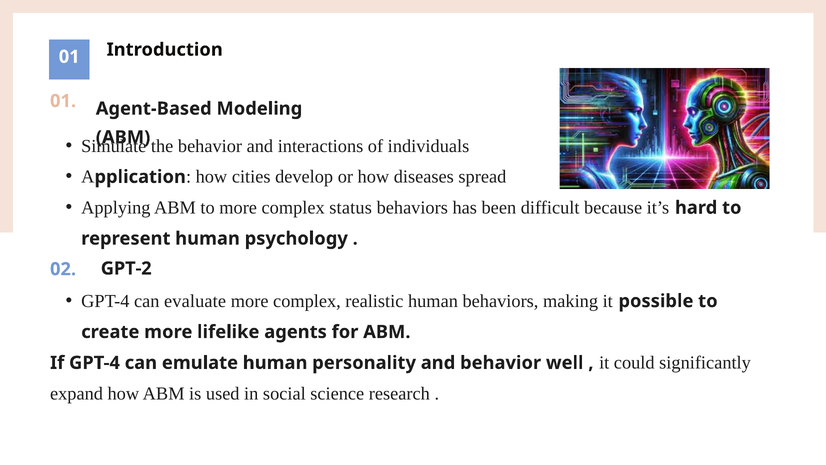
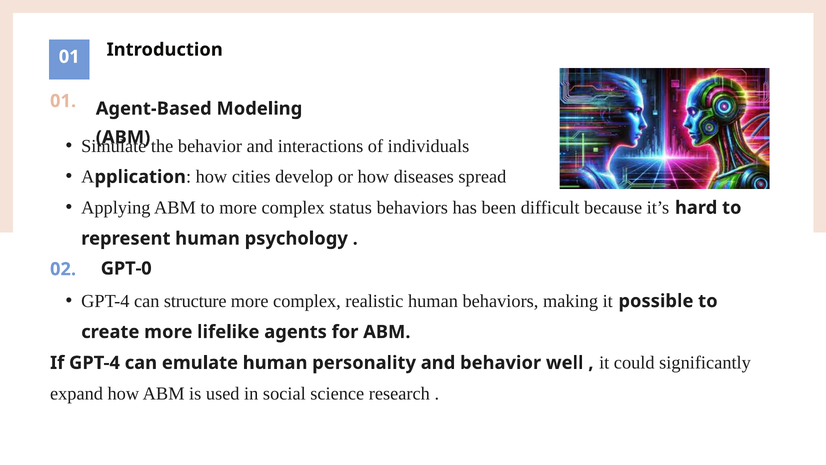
GPT-2: GPT-2 -> GPT-0 (126, 268)
evaluate: evaluate -> structure (195, 301)
